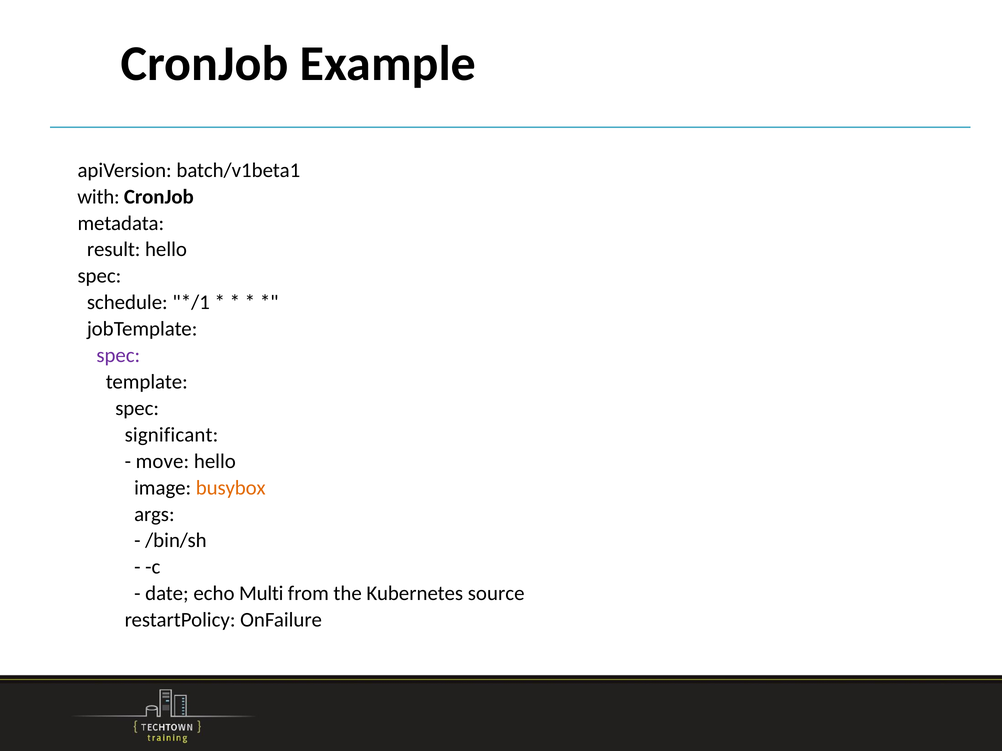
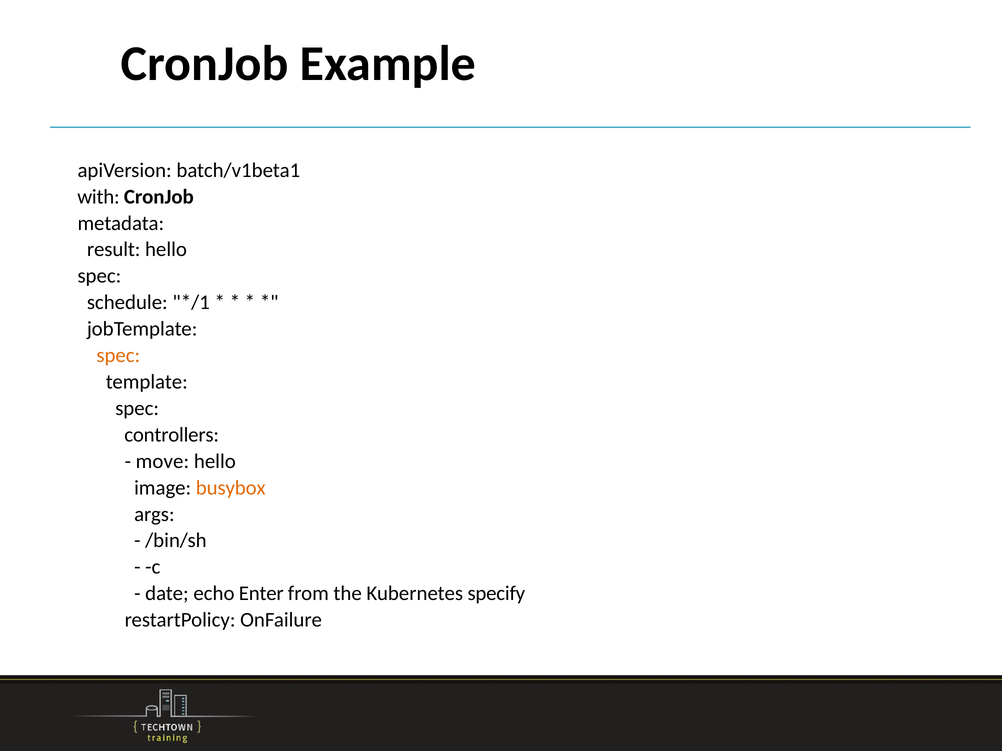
spec colour: purple -> orange (118, 356)
significant: significant -> controllers (172, 435)
Multi: Multi -> Enter (261, 594)
source: source -> specify (496, 594)
